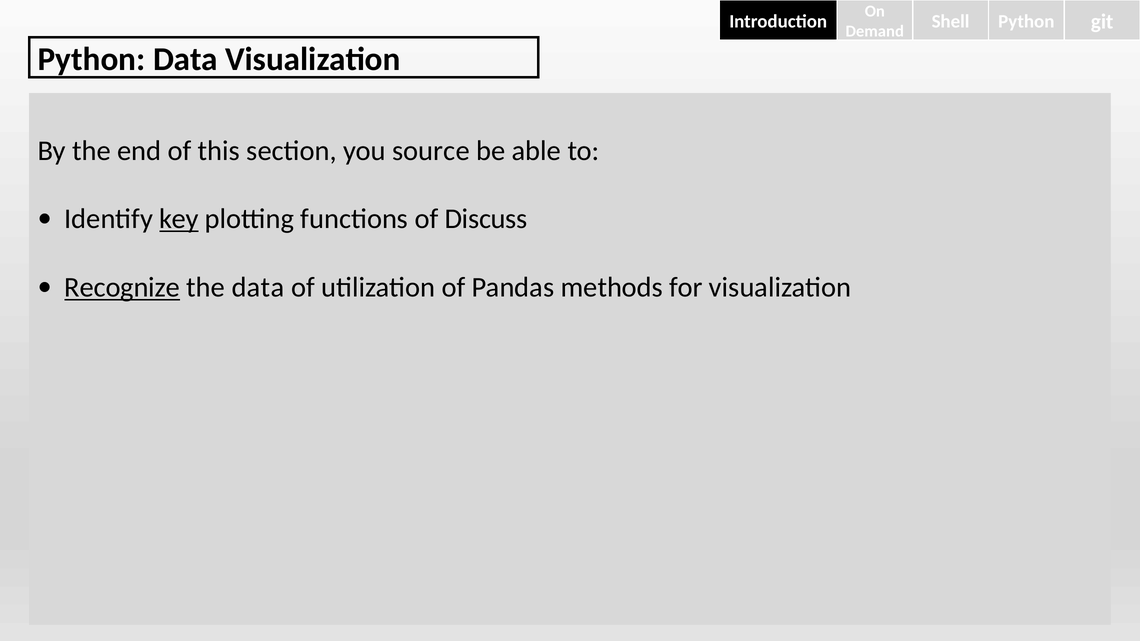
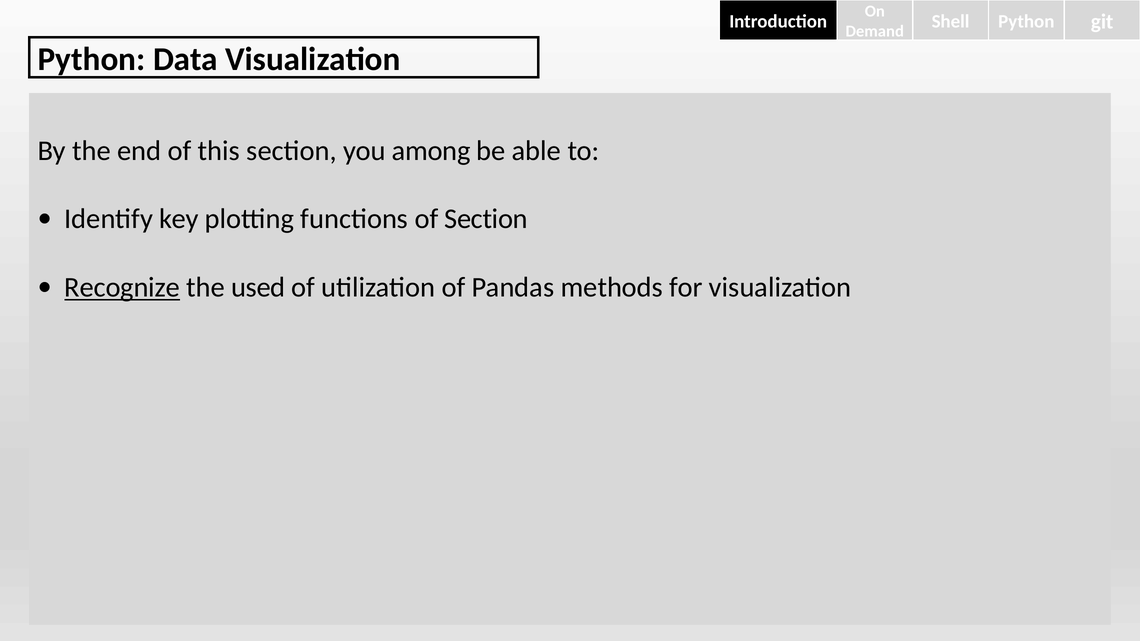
source: source -> among (431, 151)
key underline: present -> none (179, 219)
of Discuss: Discuss -> Section (486, 219)
the data: data -> used (258, 288)
